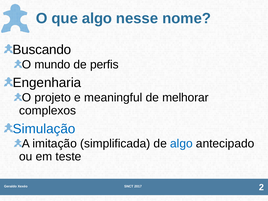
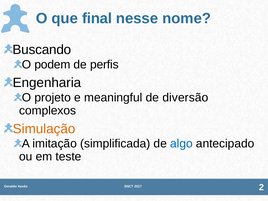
que algo: algo -> final (97, 18)
mundo: mundo -> podem (52, 64)
melhorar: melhorar -> diversão (185, 98)
Simulação colour: blue -> orange (44, 129)
